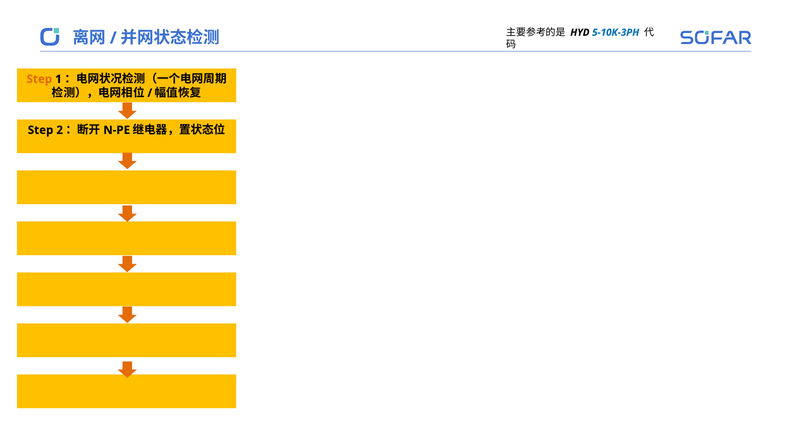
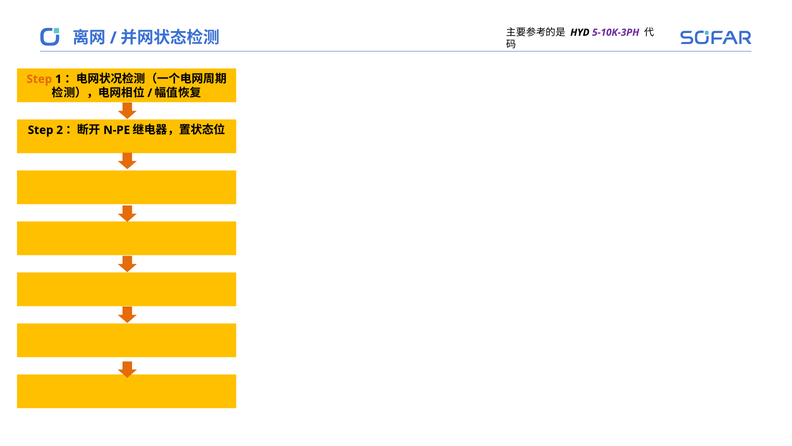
5-10K-3PH colour: blue -> purple (616, 32)
